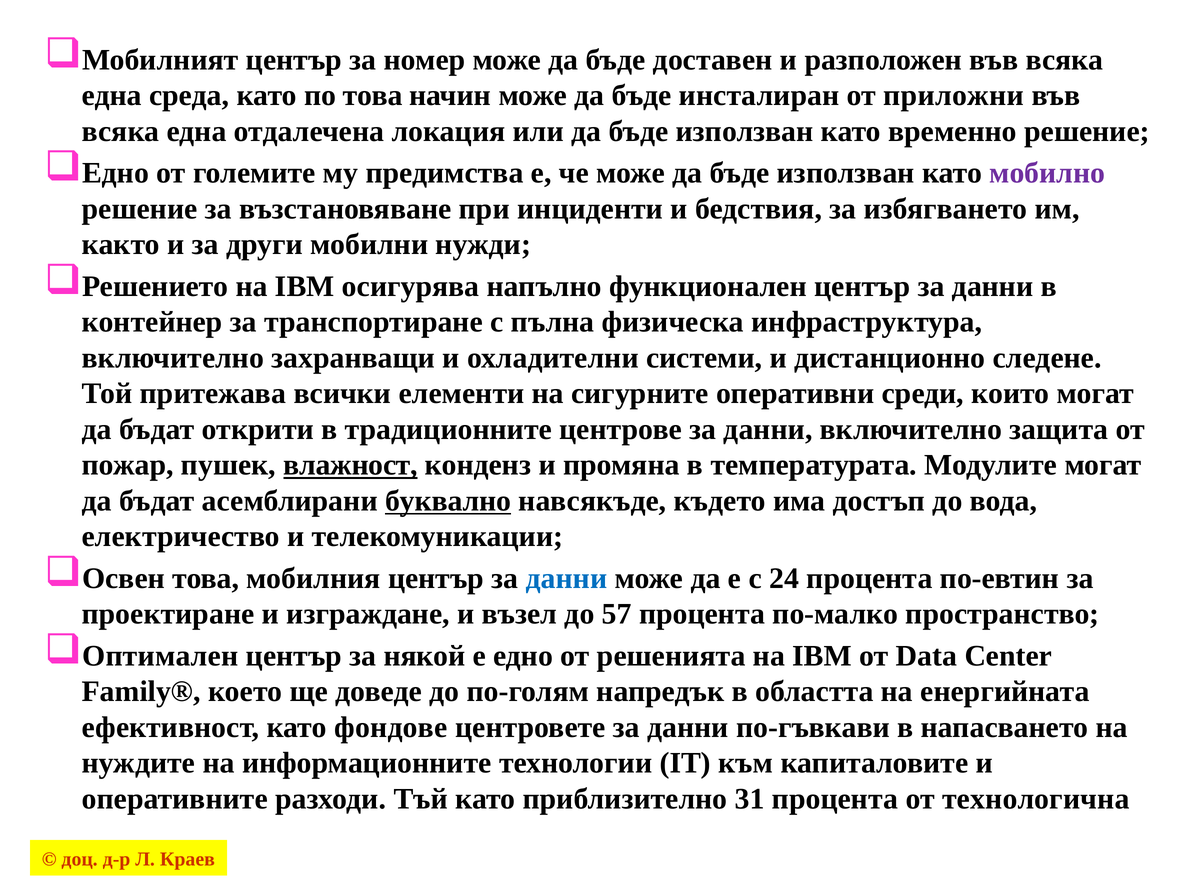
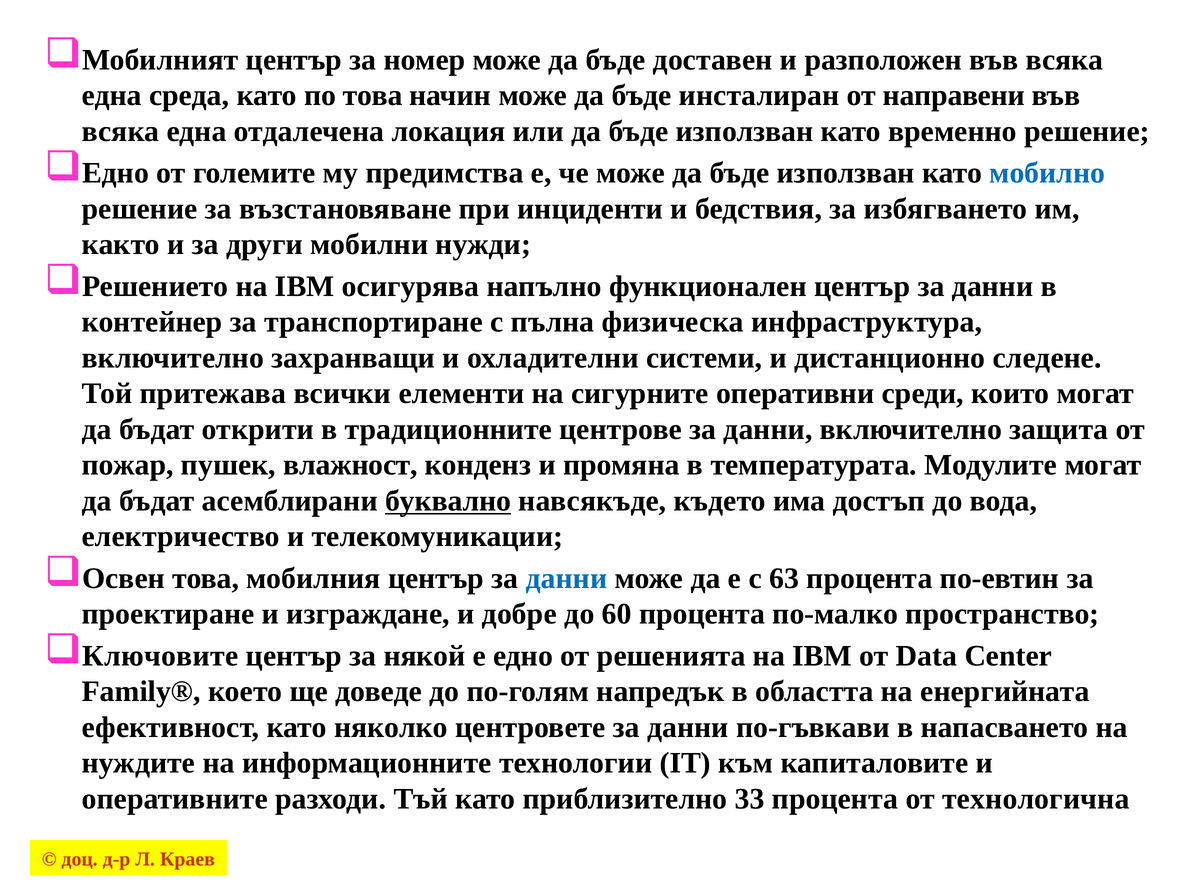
приложни: приложни -> направени (954, 96)
мобилно colour: purple -> blue (1047, 173)
влажност underline: present -> none (351, 465)
24: 24 -> 63 (784, 578)
възел: възел -> добре (519, 614)
57: 57 -> 60 (617, 614)
Оптимален: Оптимален -> Ключовите (160, 656)
фондове: фондове -> няколко (391, 727)
31: 31 -> 33 (750, 799)
